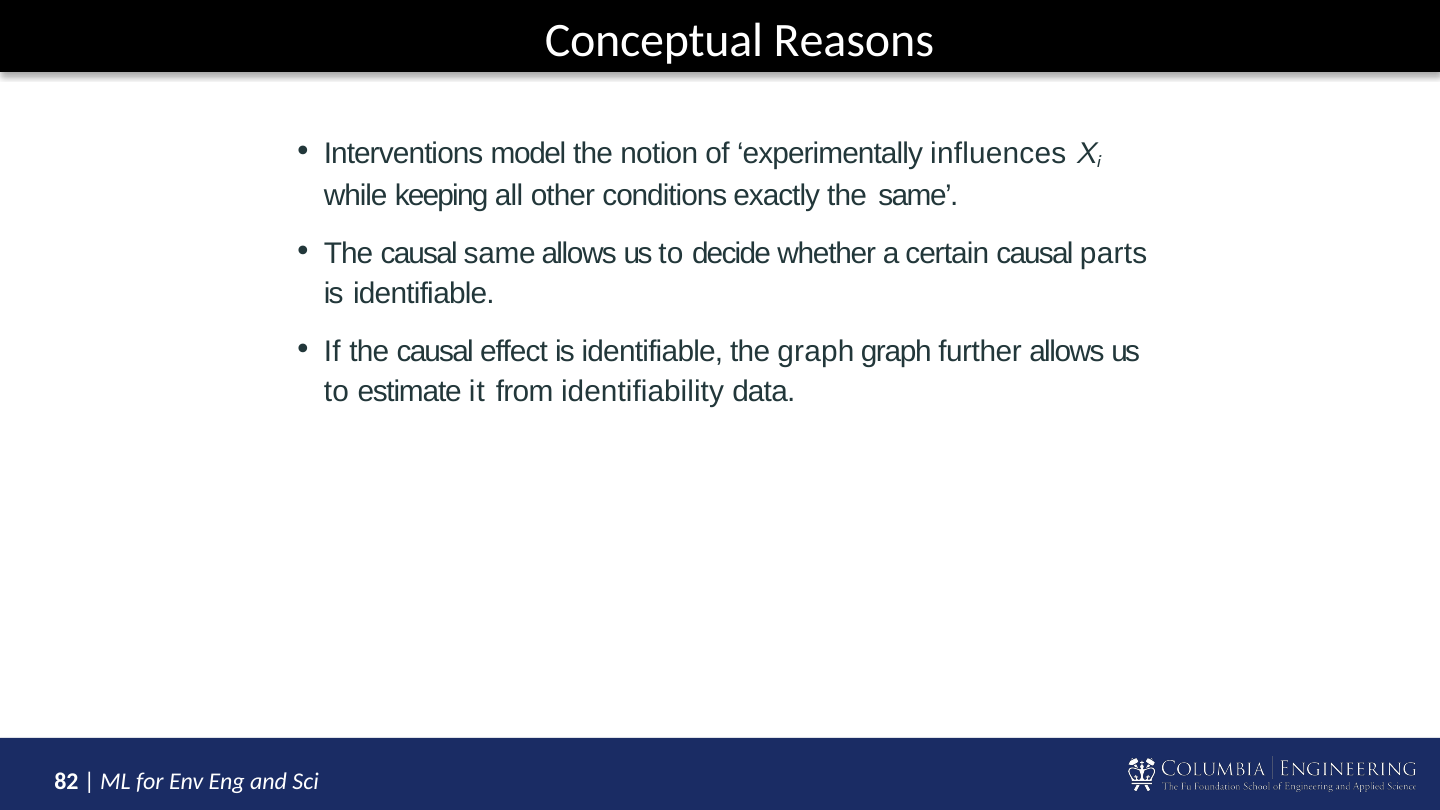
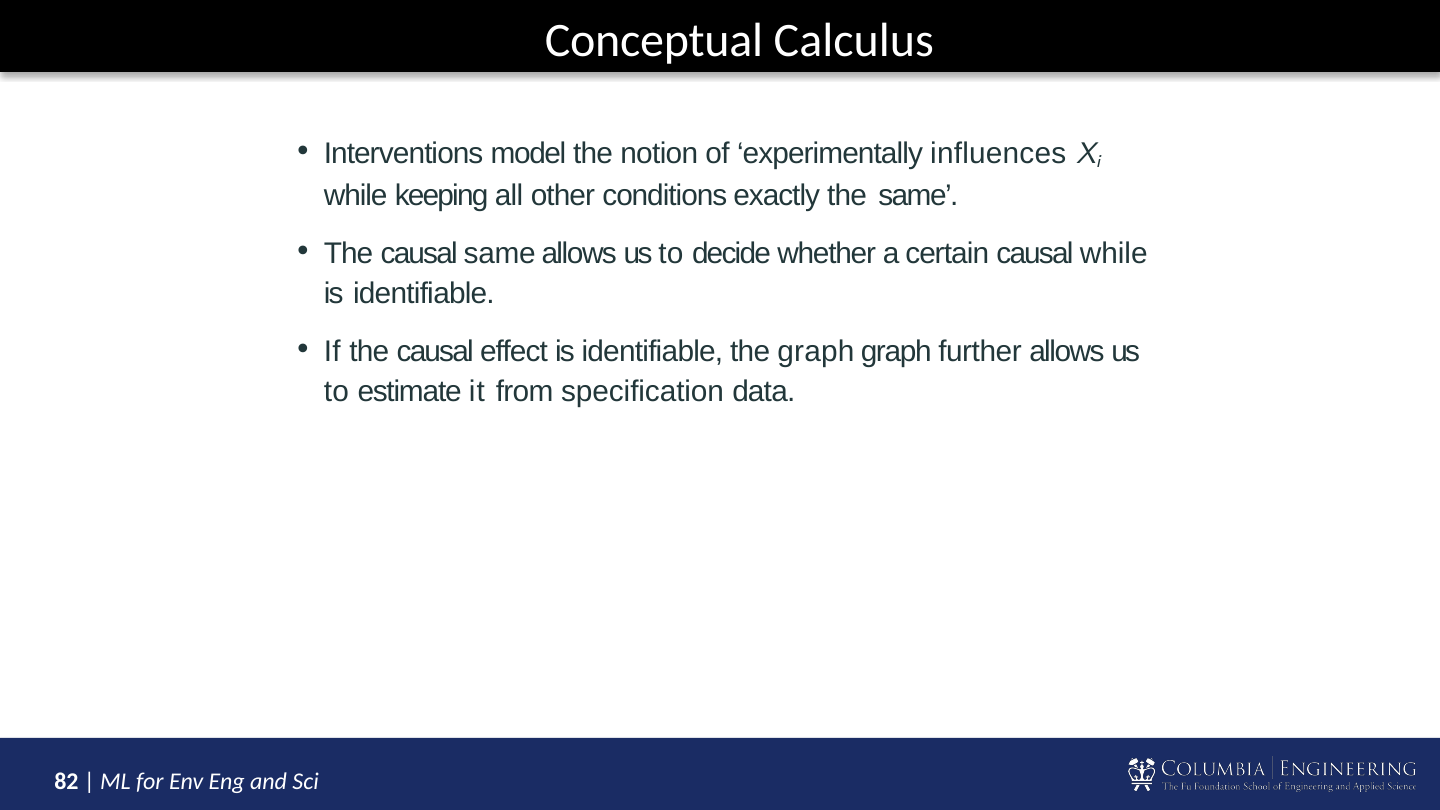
Reasons: Reasons -> Calculus (854, 41)
causal parts: parts -> while (1114, 253)
identifiability: identifiability -> specification (643, 392)
